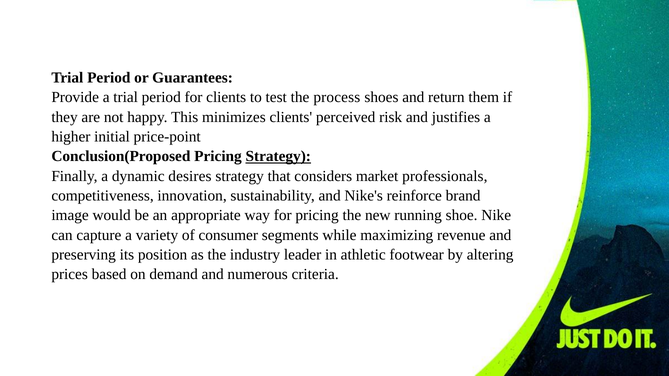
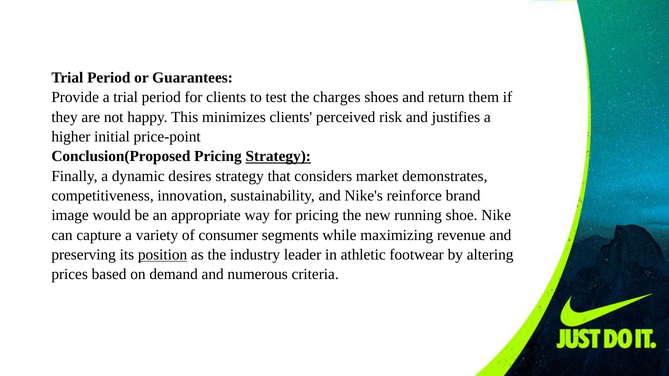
process: process -> charges (337, 97)
professionals: professionals -> demonstrates (445, 176)
position underline: none -> present (163, 255)
